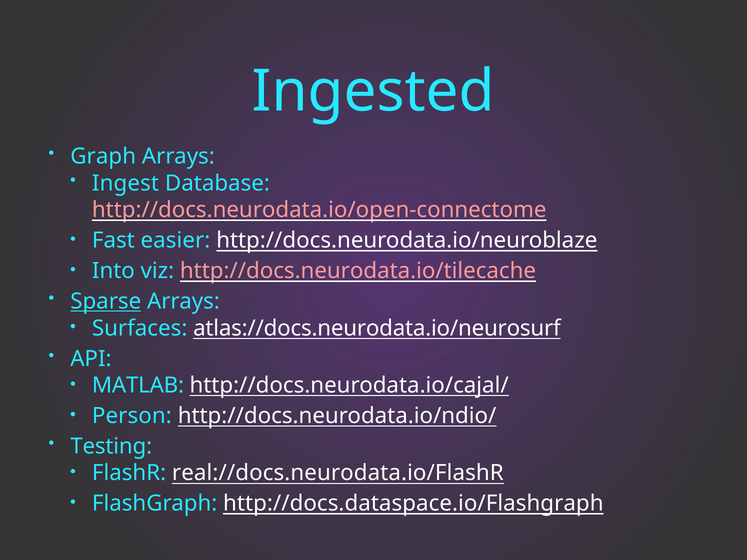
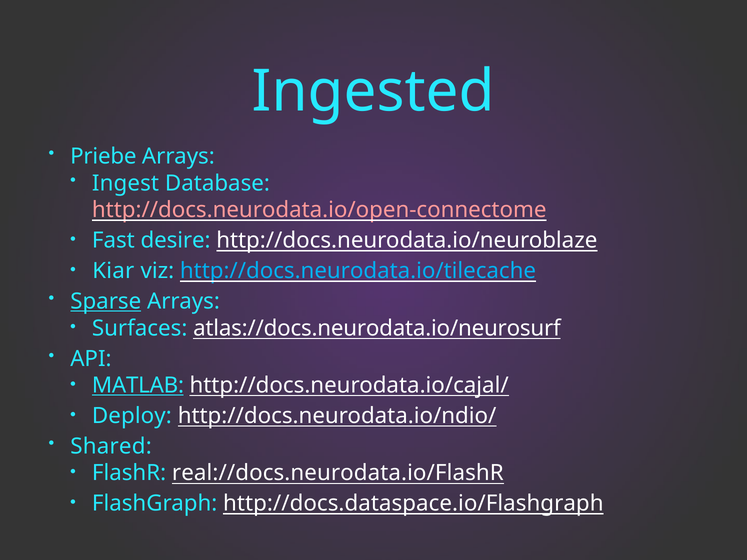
Graph: Graph -> Priebe (103, 157)
easier: easier -> desire (176, 241)
Into: Into -> Kiar (113, 271)
http://docs.neurodata.io/tilecache colour: pink -> light blue (358, 271)
MATLAB underline: none -> present (138, 386)
Person: Person -> Deploy (132, 416)
Testing: Testing -> Shared (111, 447)
